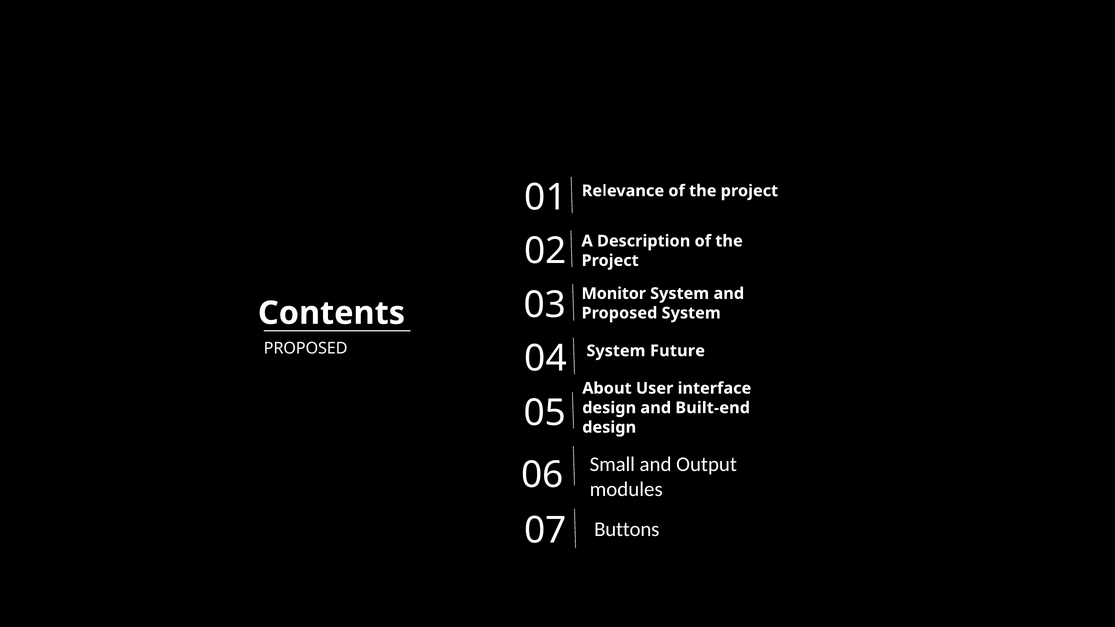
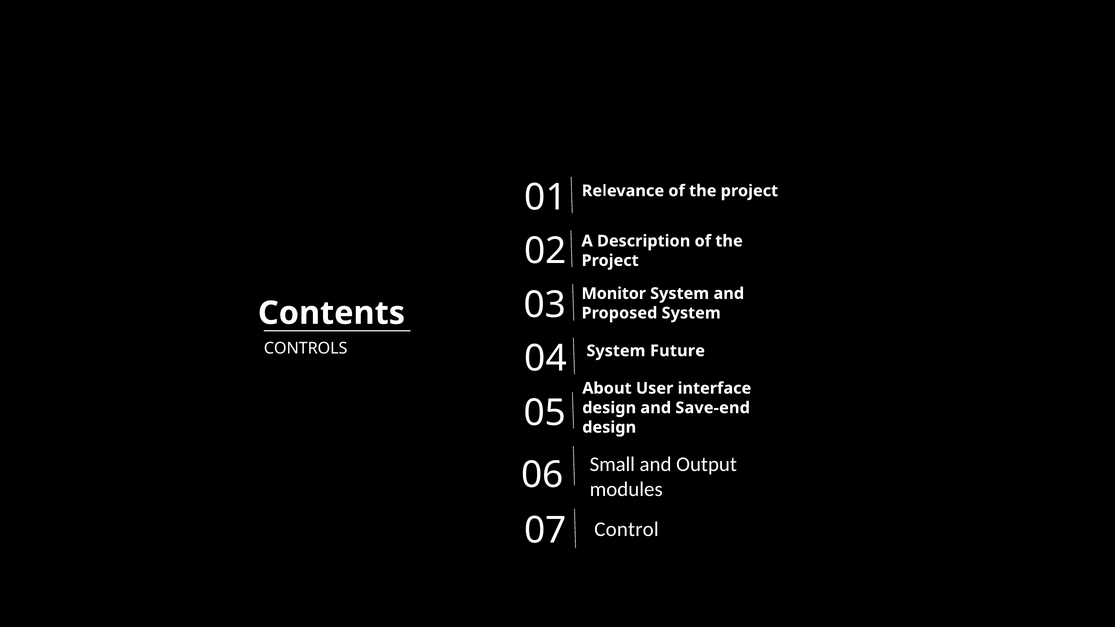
PROPOSED: PROPOSED -> CONTROLS (306, 348)
Built-end: Built-end -> Save-end (713, 408)
Buttons: Buttons -> Control (627, 530)
